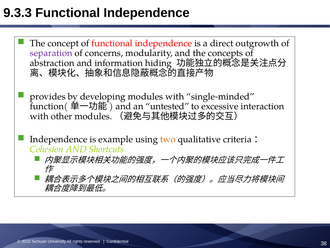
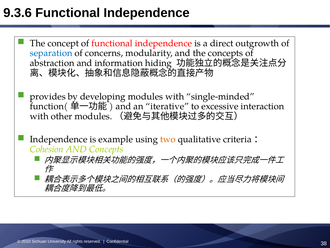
9.3.3: 9.3.3 -> 9.3.6 (18, 13)
separation colour: purple -> blue (51, 53)
untested: untested -> iterative (167, 106)
AND Shortcuts: Shortcuts -> Concepts (106, 149)
